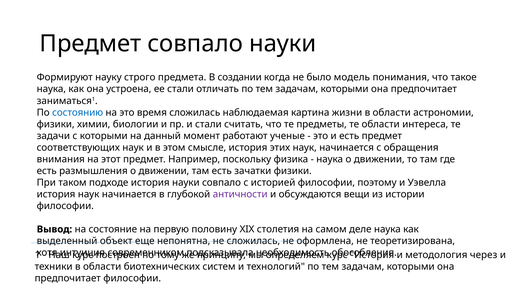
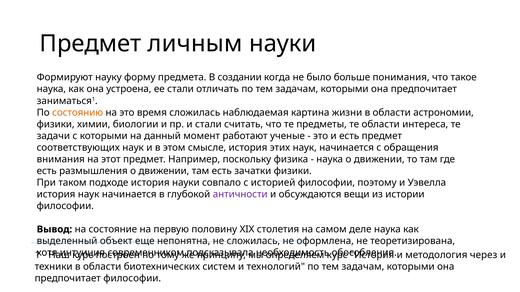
Предмет совпало: совпало -> личным (195, 44)
строго: строго -> форму (140, 78)
модель: модель -> больше (352, 78)
состоянию colour: blue -> orange (78, 113)
